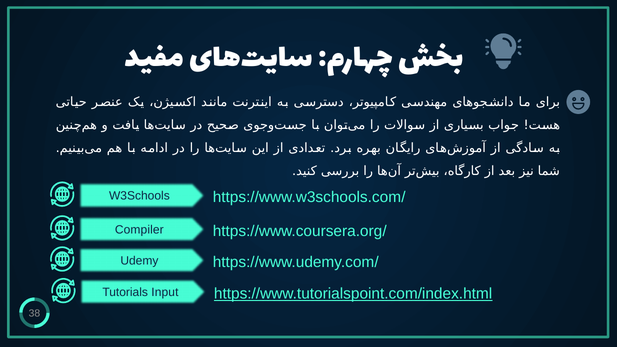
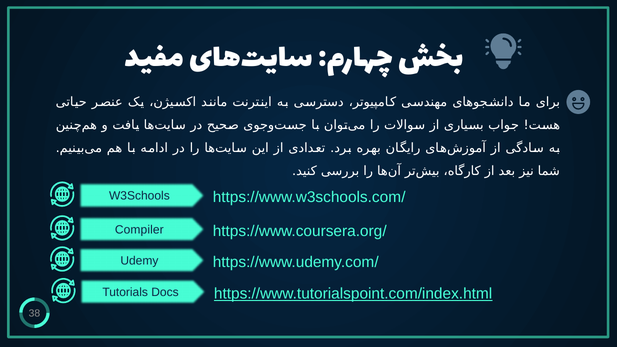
Input: Input -> Docs (165, 293)
